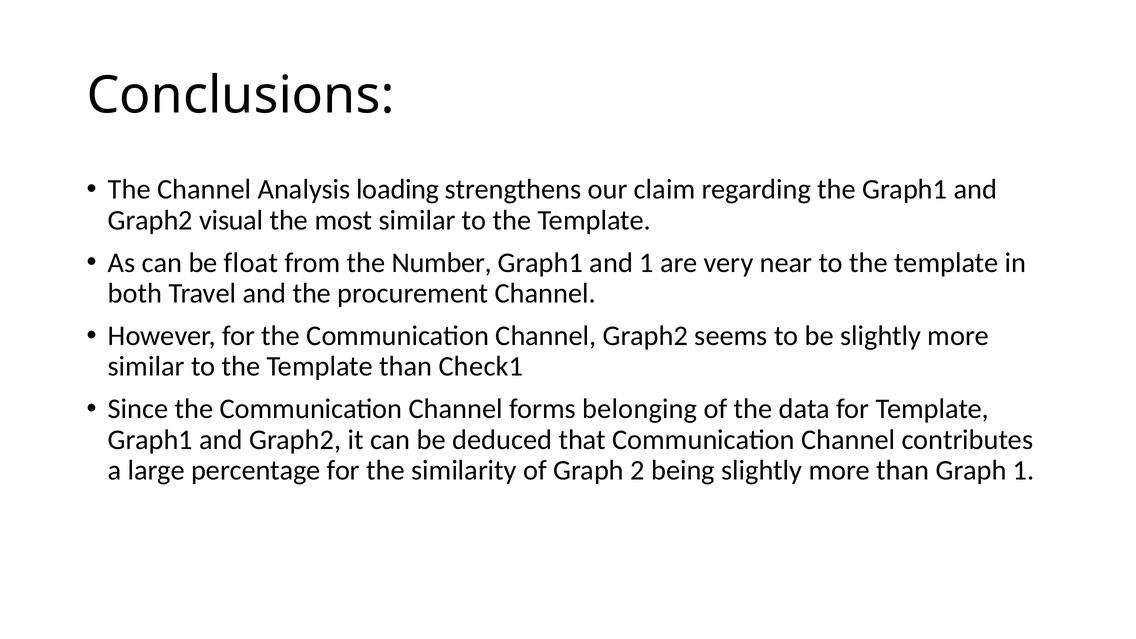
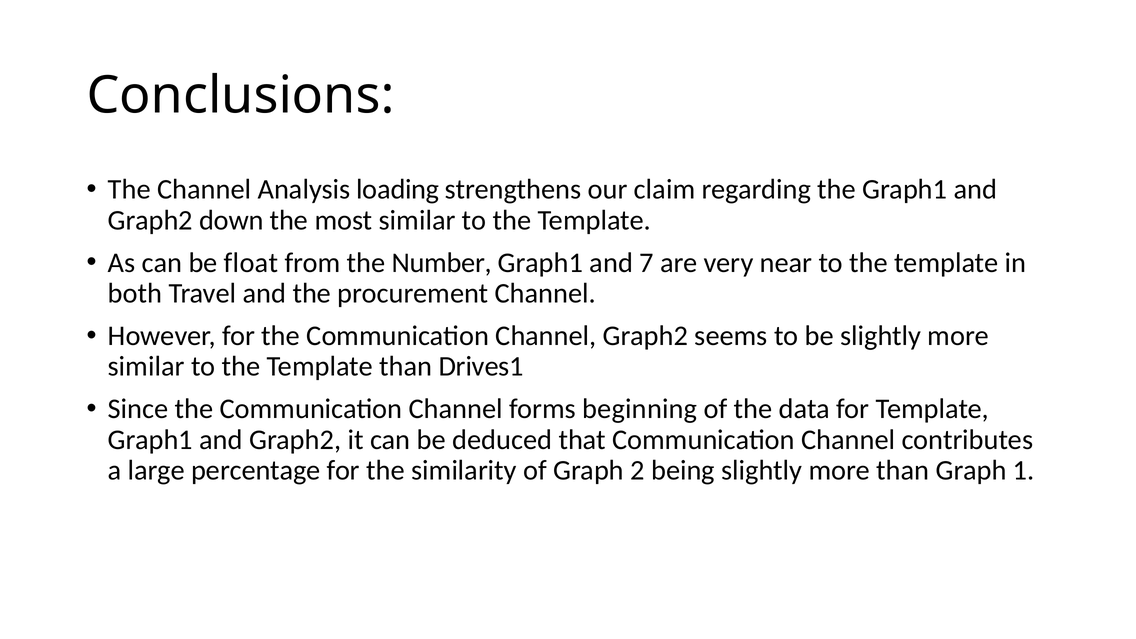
visual: visual -> down (231, 220)
and 1: 1 -> 7 (647, 263)
Check1: Check1 -> Drives1 (481, 367)
belonging: belonging -> beginning (640, 409)
